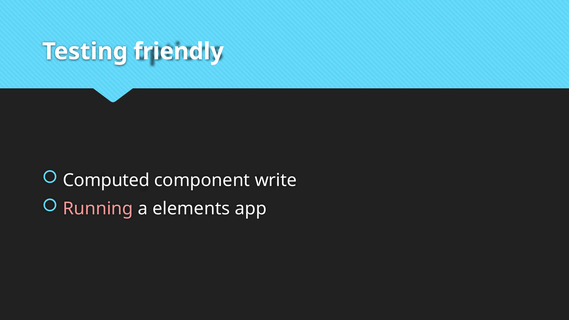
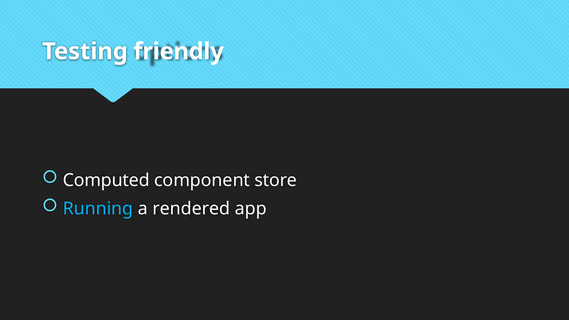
write: write -> store (276, 180)
Running colour: pink -> light blue (98, 209)
elements: elements -> rendered (191, 209)
